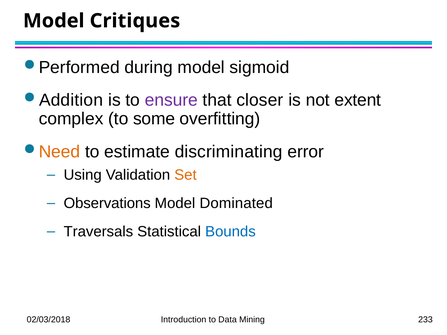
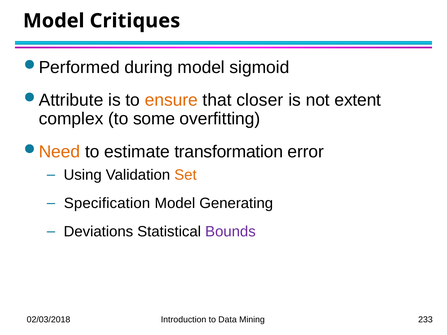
Addition: Addition -> Attribute (71, 100)
ensure colour: purple -> orange (171, 100)
discriminating: discriminating -> transformation (229, 152)
Observations: Observations -> Specification (107, 204)
Dominated: Dominated -> Generating (236, 204)
Traversals: Traversals -> Deviations (98, 232)
Bounds colour: blue -> purple (230, 232)
